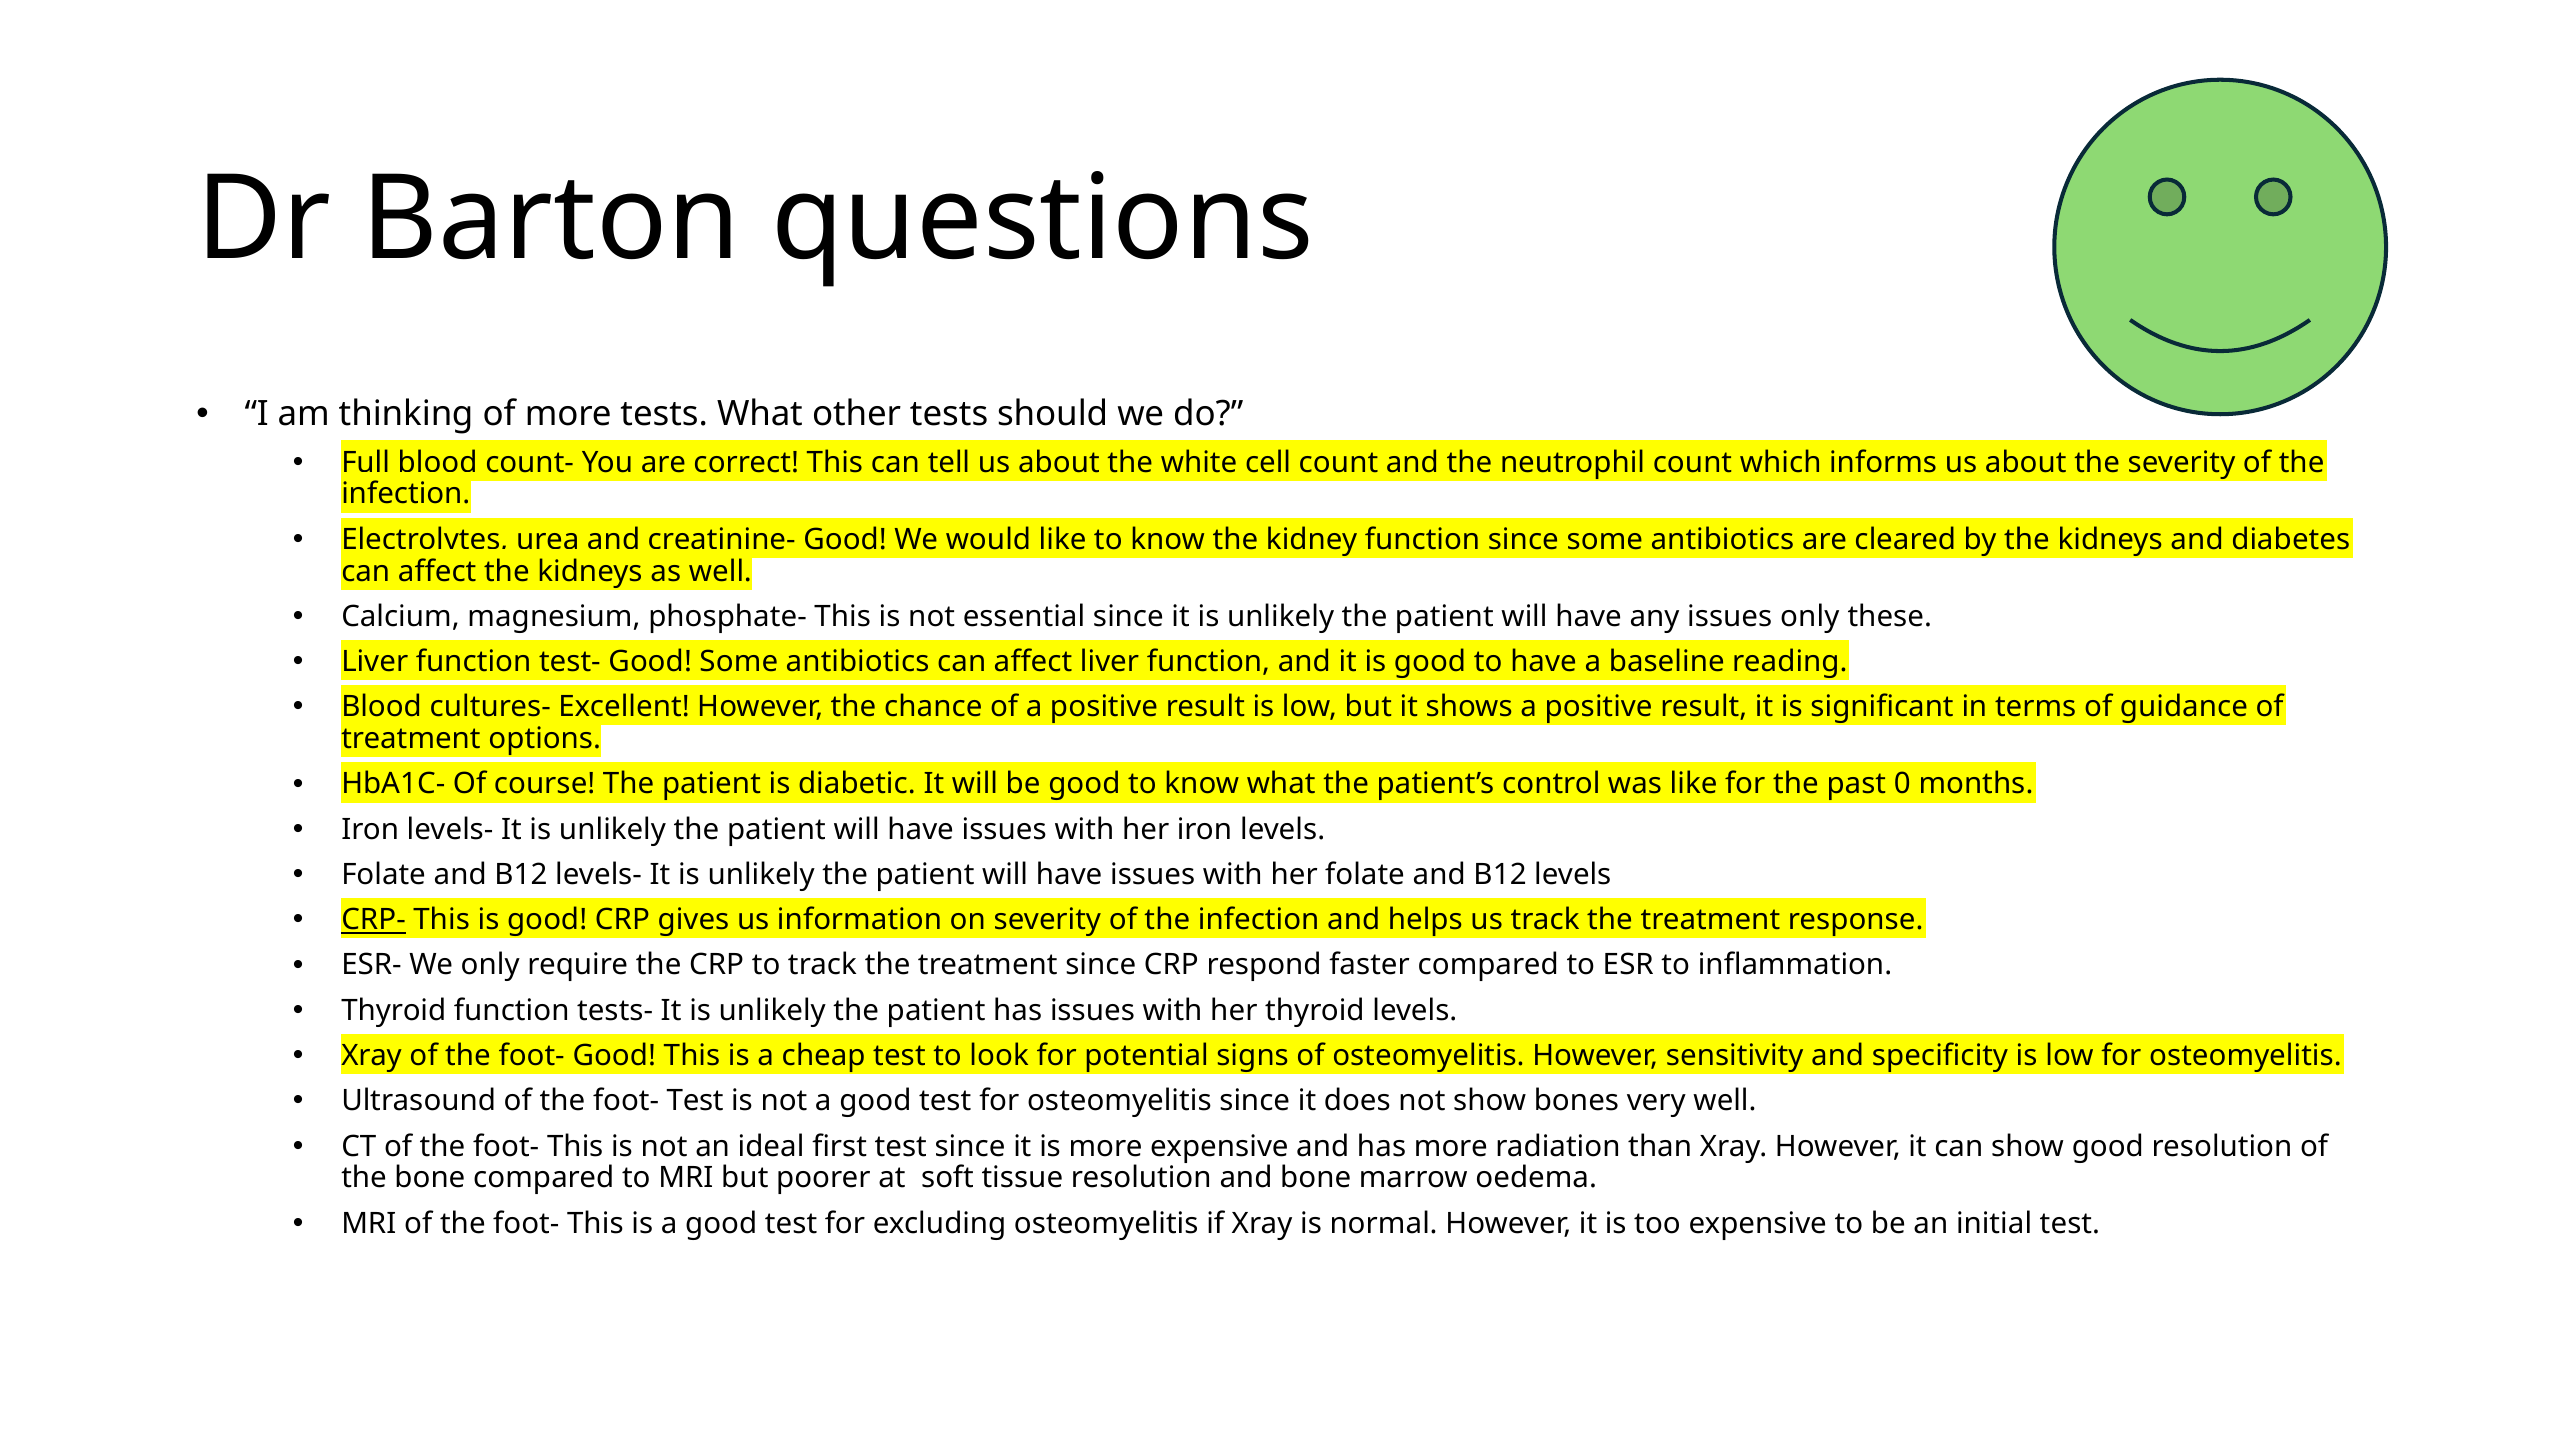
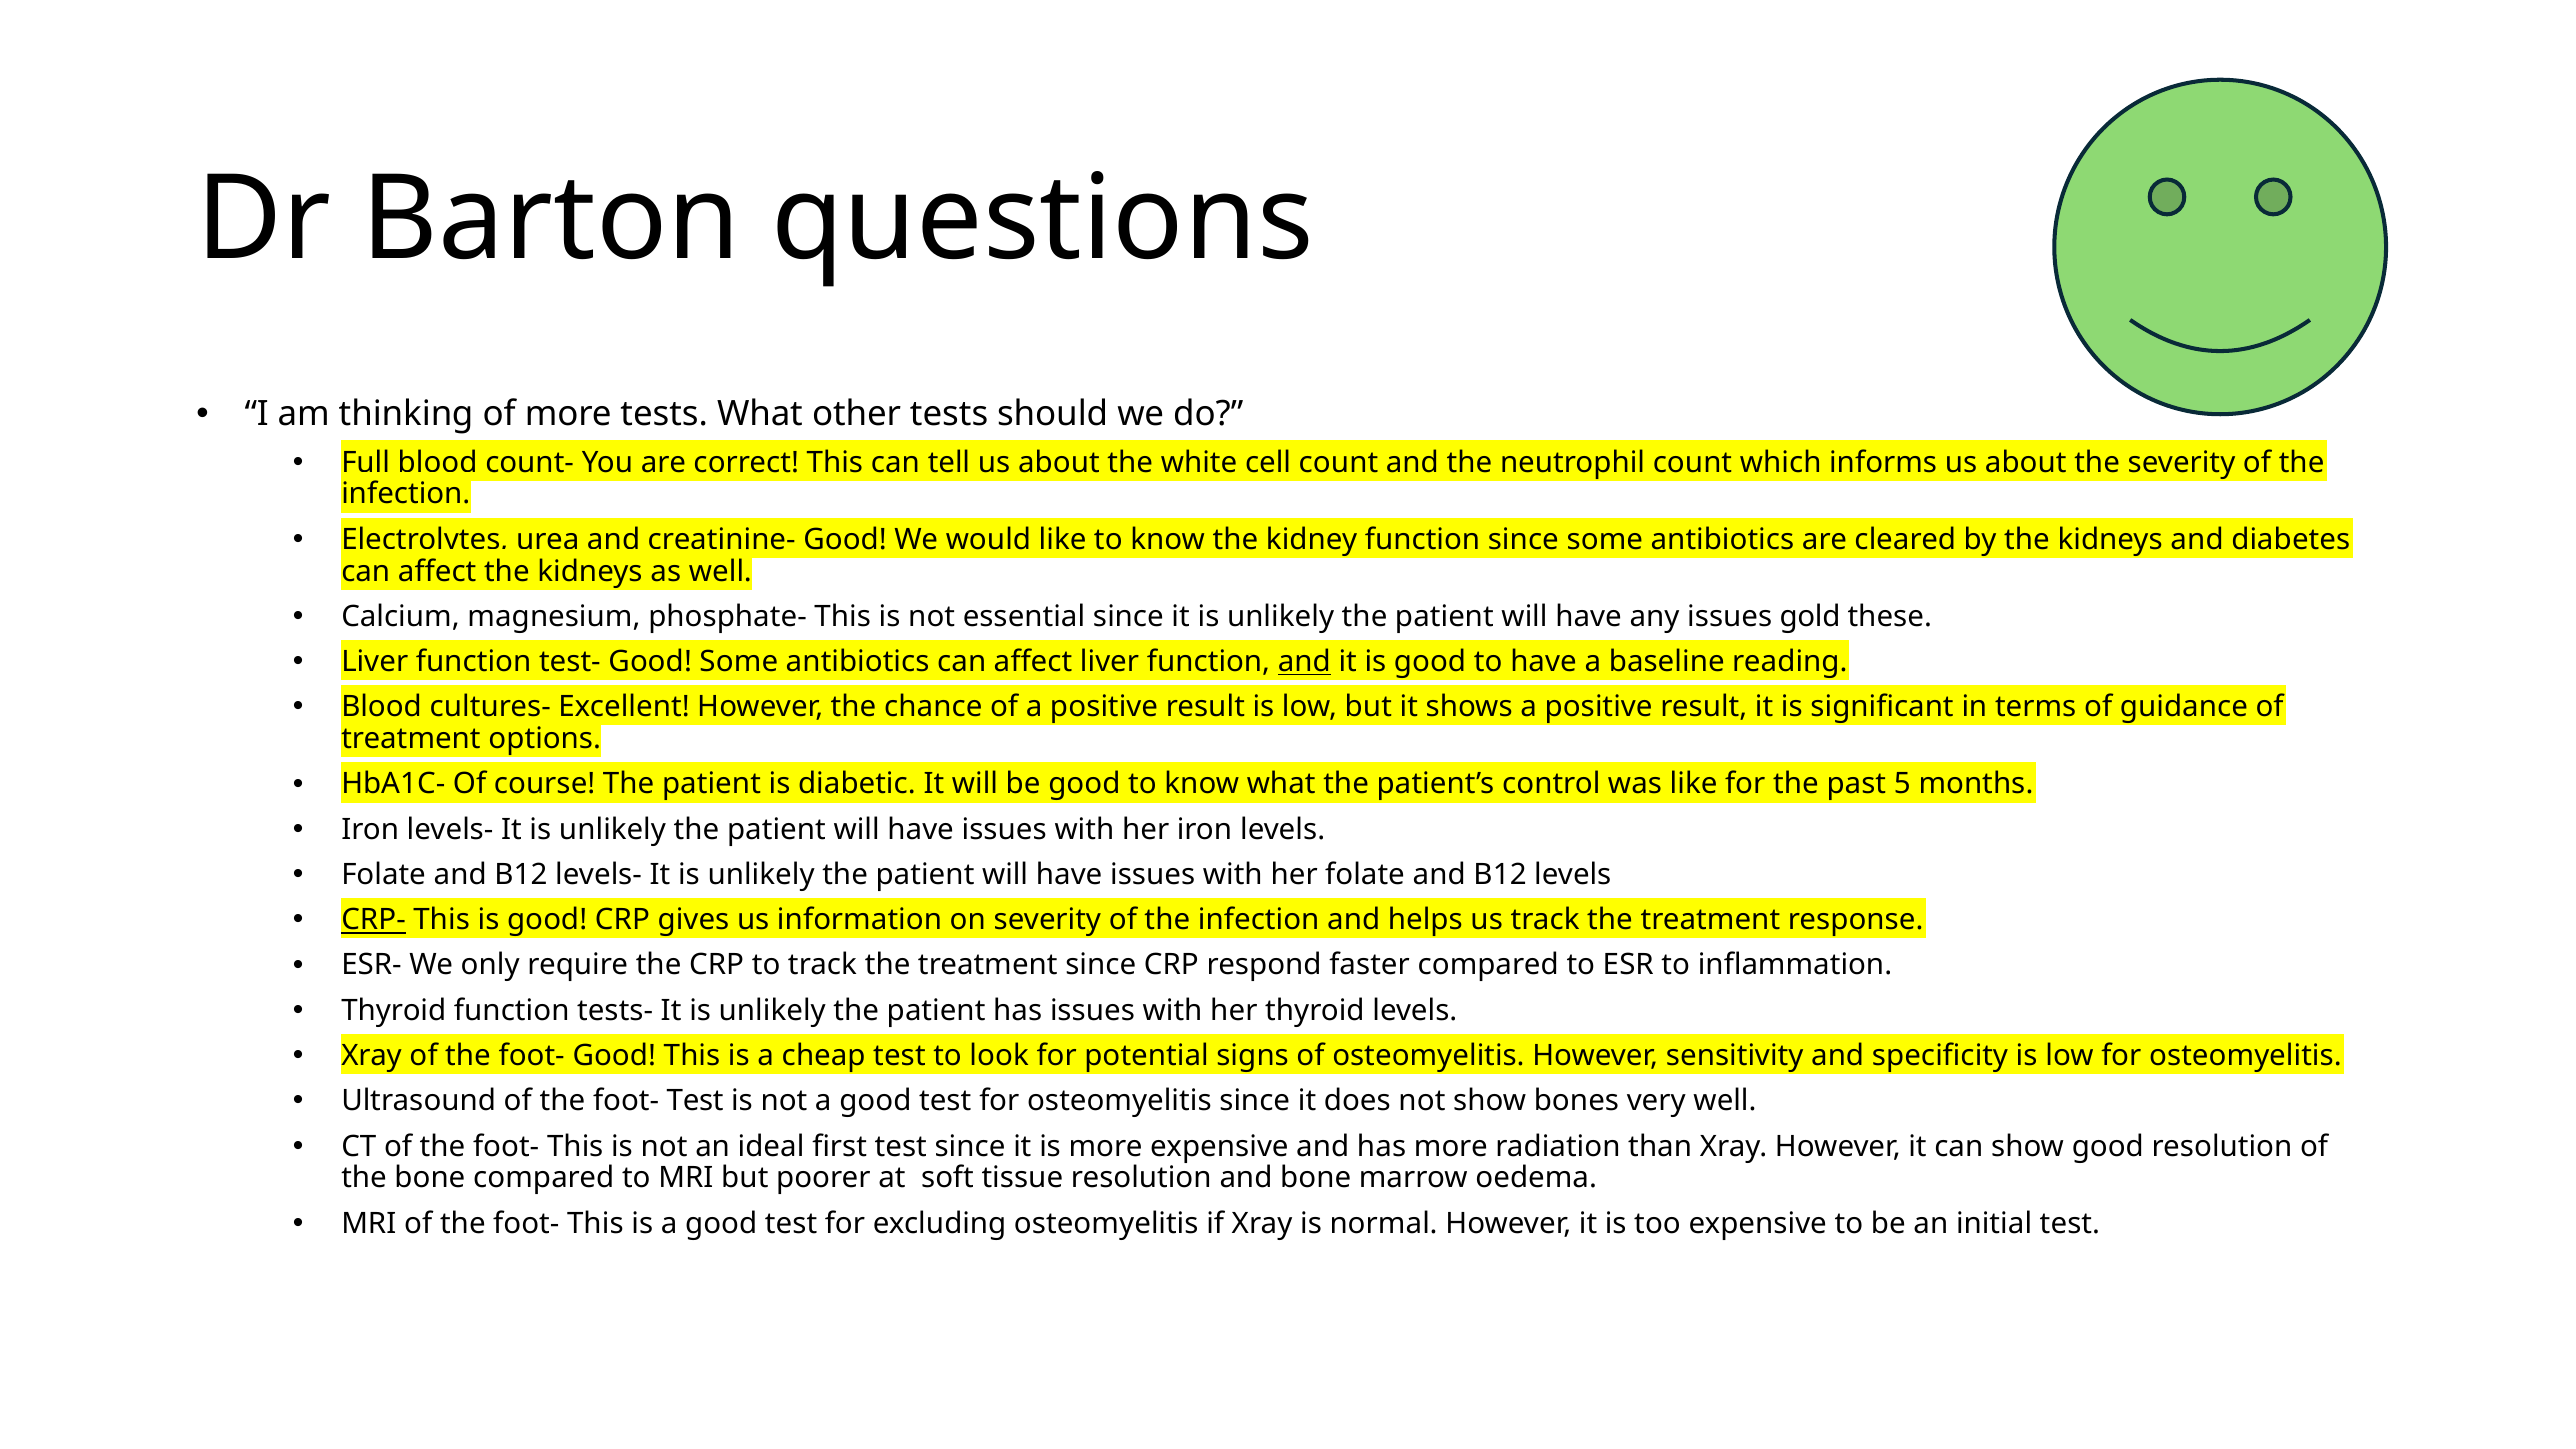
issues only: only -> gold (1810, 617)
and underline: none -> present (1304, 662)
0: 0 -> 5 (1902, 784)
